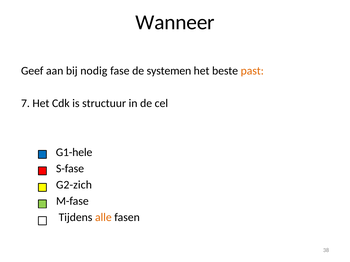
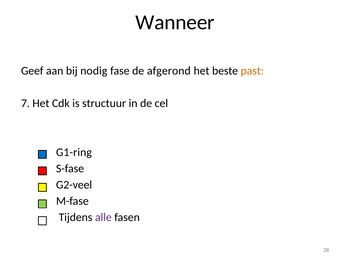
systemen: systemen -> afgerond (169, 71)
G1-hele: G1-hele -> G1-ring (74, 152)
G2-zich: G2-zich -> G2-veel (74, 185)
alle colour: orange -> purple (103, 218)
